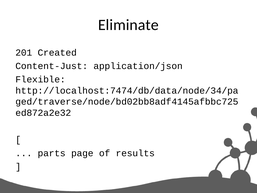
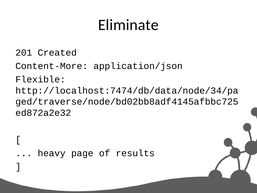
Content-Just: Content-Just -> Content-More (52, 66)
parts: parts -> heavy (52, 153)
